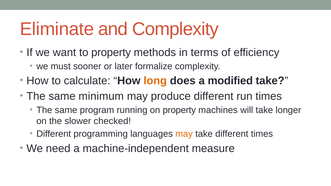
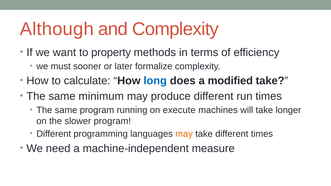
Eliminate: Eliminate -> Although (57, 29)
long colour: orange -> blue (155, 81)
on property: property -> execute (179, 110)
slower checked: checked -> program (112, 121)
